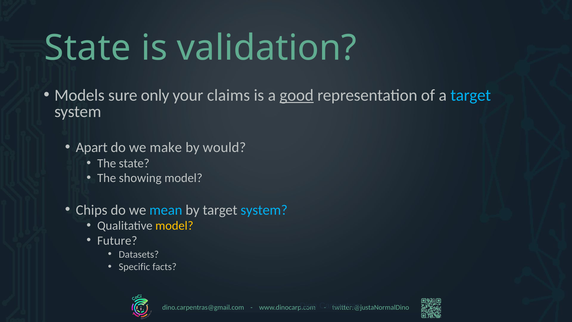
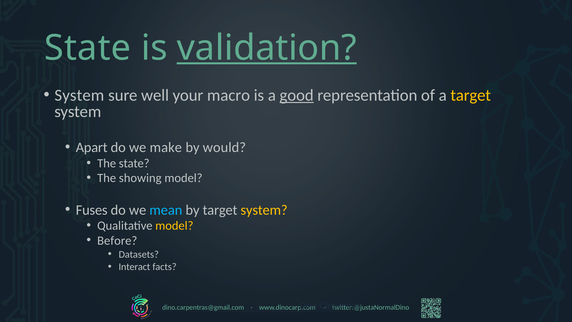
validation underline: none -> present (267, 48)
Models: Models -> System (79, 95)
only: only -> well (155, 95)
claims: claims -> macro (229, 95)
target colour: light blue -> yellow (471, 95)
Chips: Chips -> Fuses (92, 210)
system colour: light blue -> yellow (264, 210)
Future: Future -> Before (117, 240)
Specific: Specific -> Interact (134, 267)
